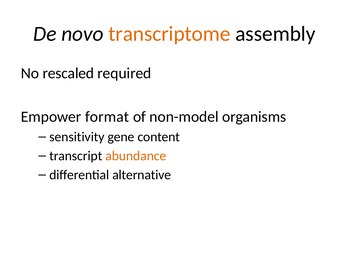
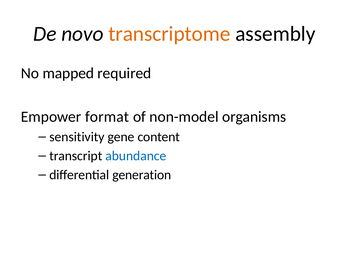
rescaled: rescaled -> mapped (68, 73)
abundance colour: orange -> blue (136, 156)
alternative: alternative -> generation (142, 175)
